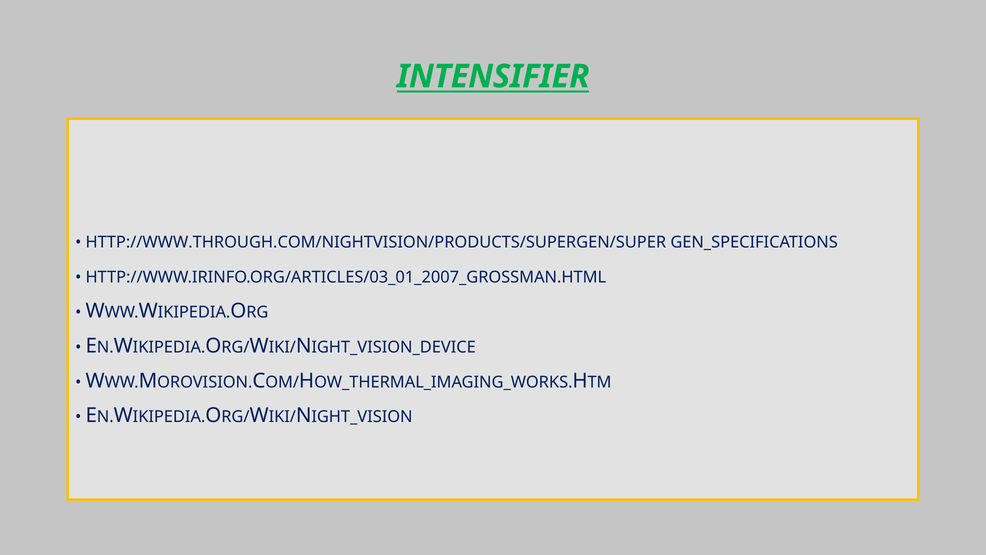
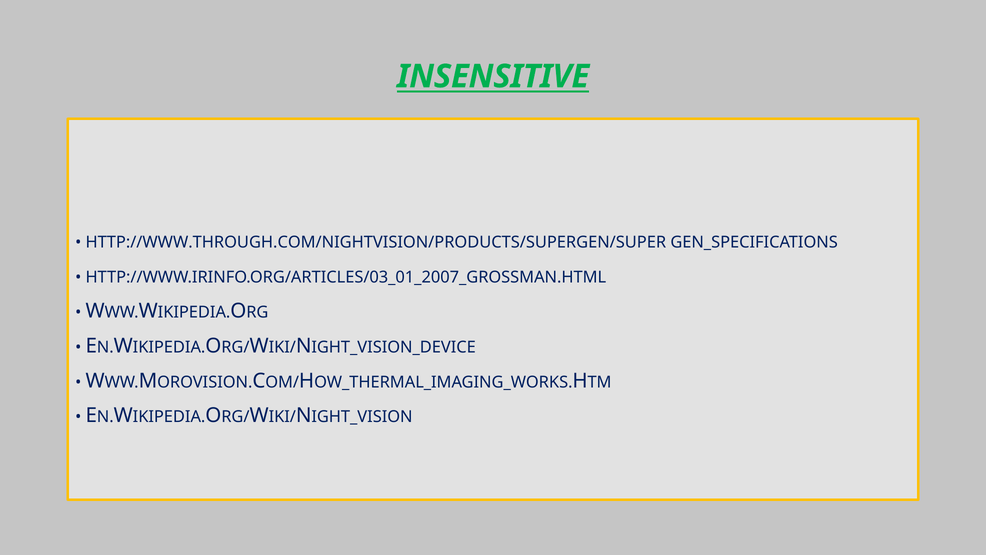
INTENSIFIER: INTENSIFIER -> INSENSITIVE (493, 76)
